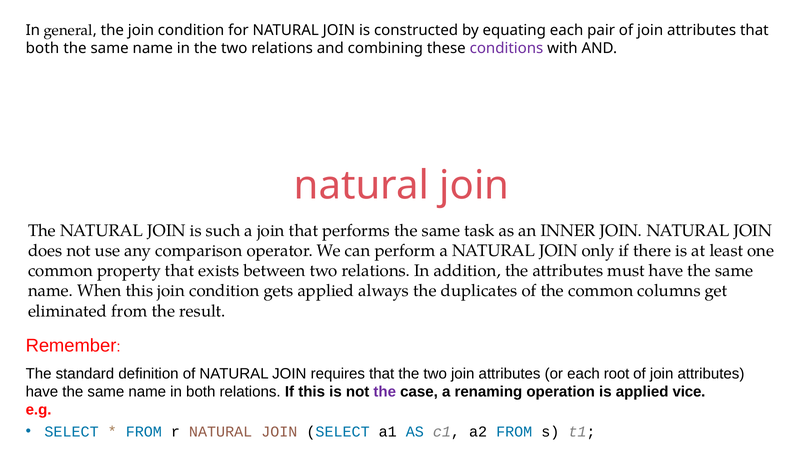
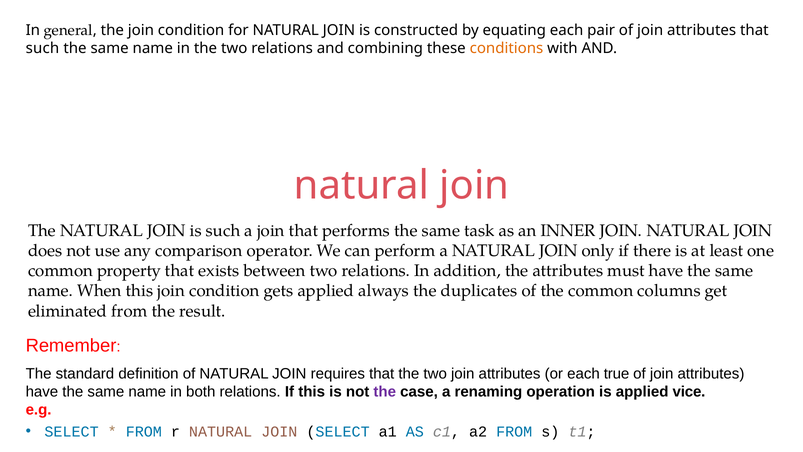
both: both -> such (42, 48)
conditions colour: purple -> orange (506, 48)
root: root -> true (617, 373)
